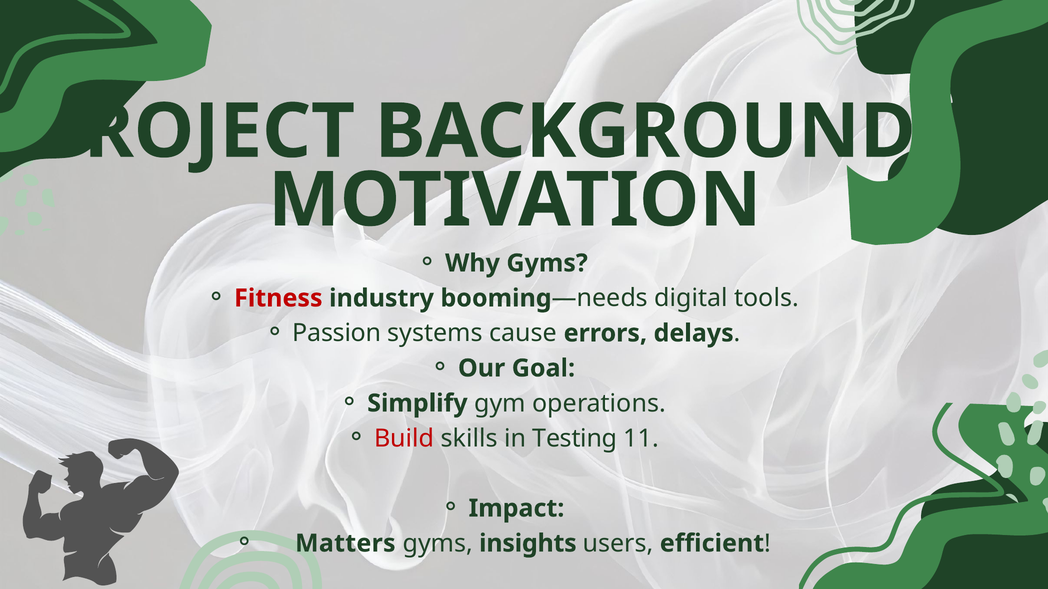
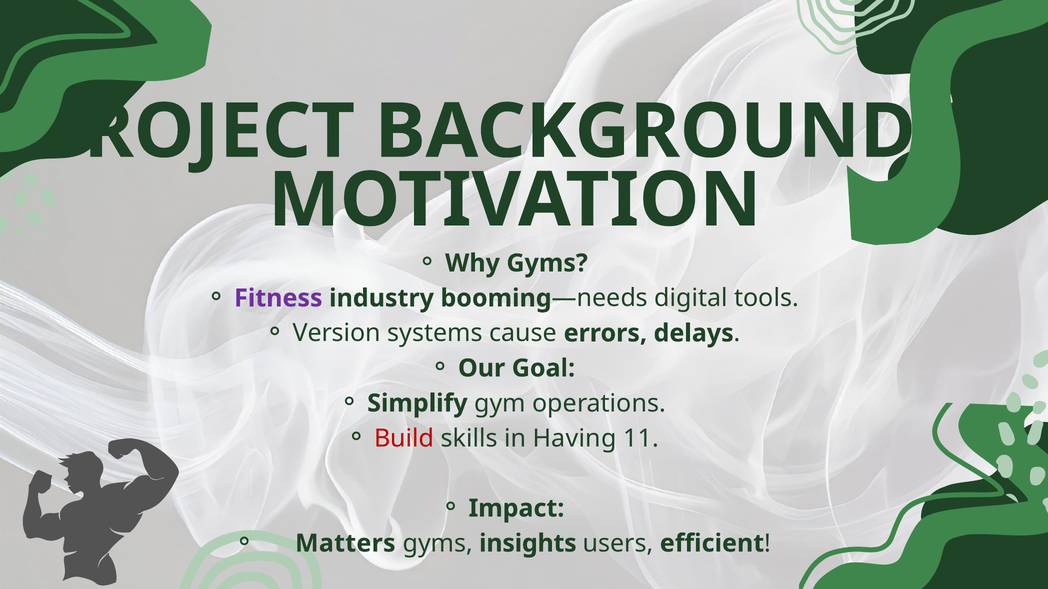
Fitness colour: red -> purple (278, 298)
Passion: Passion -> Version (337, 333)
Testing: Testing -> Having (575, 439)
